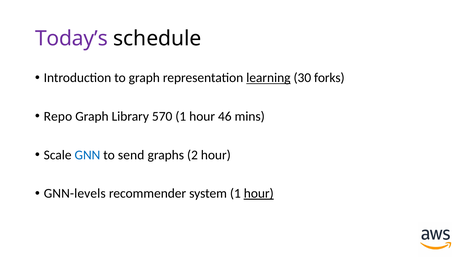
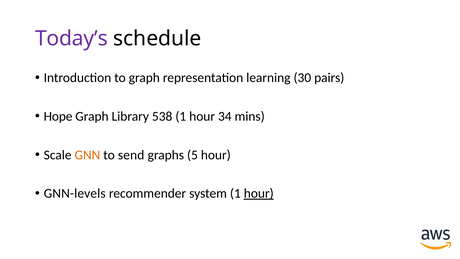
learning underline: present -> none (268, 78)
forks: forks -> pairs (329, 78)
Repo: Repo -> Hope (58, 116)
570: 570 -> 538 (162, 116)
46: 46 -> 34 (225, 116)
GNN colour: blue -> orange (87, 155)
2: 2 -> 5 (192, 155)
